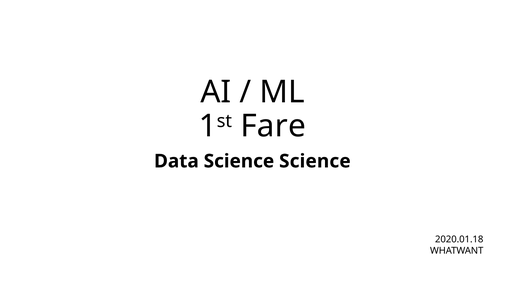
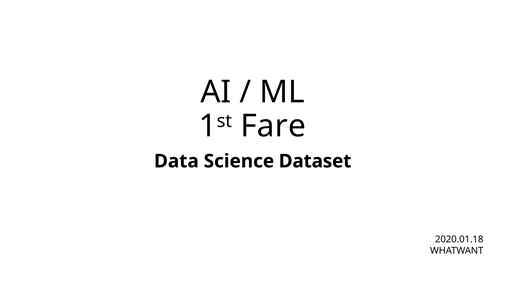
Science Science: Science -> Dataset (315, 161)
